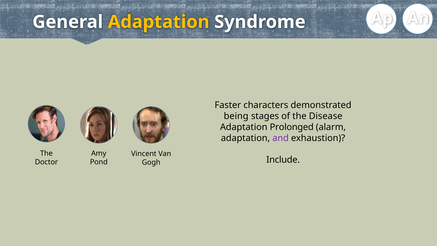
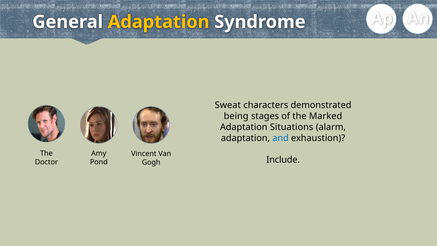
Faster: Faster -> Sweat (228, 105)
Disease: Disease -> Marked (326, 116)
Prolonged: Prolonged -> Situations (292, 127)
and colour: purple -> blue (281, 138)
